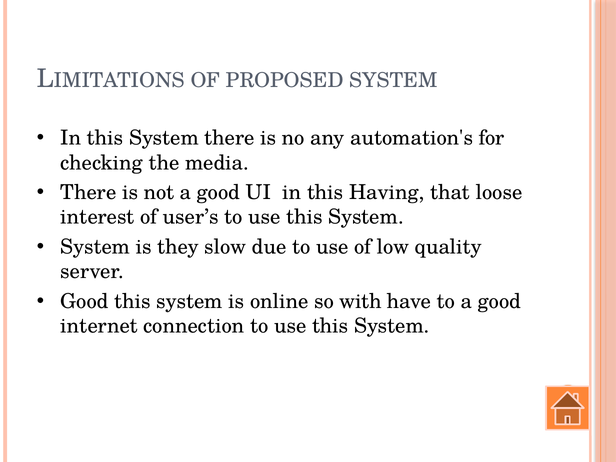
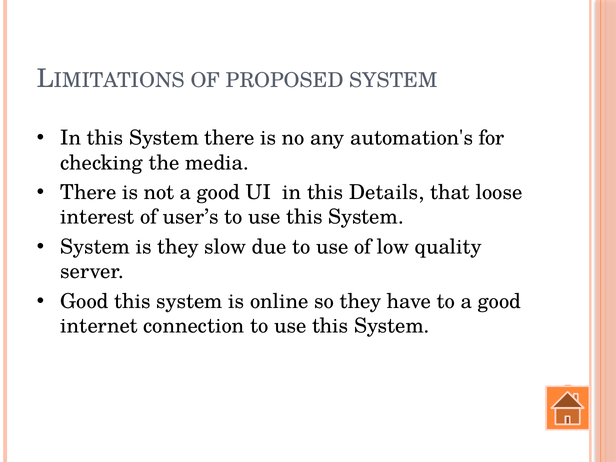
Having: Having -> Details (387, 193)
so with: with -> they (361, 301)
